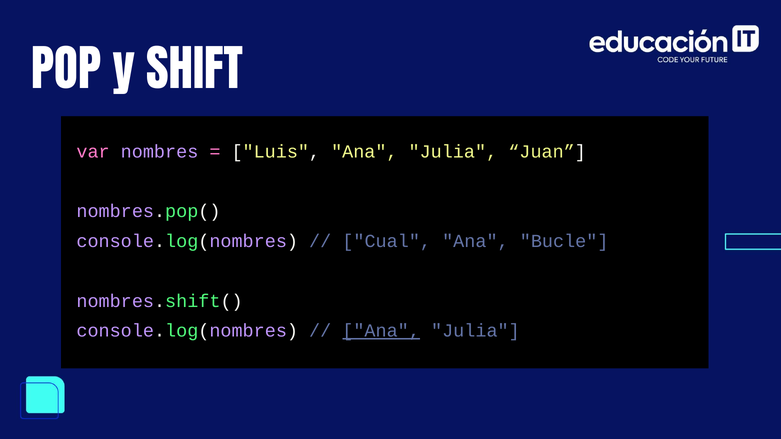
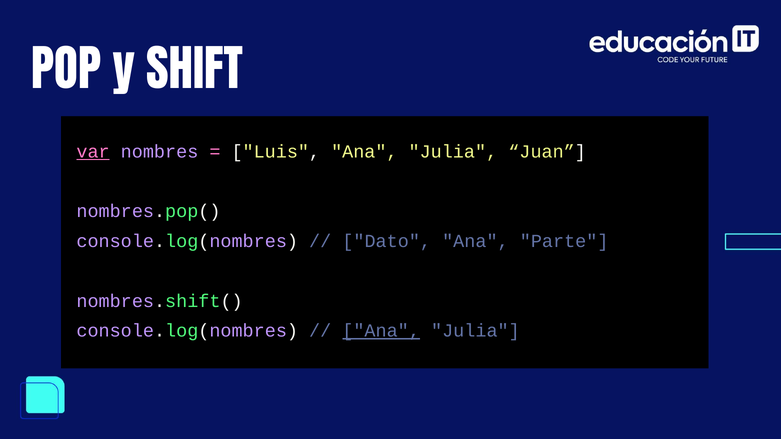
var underline: none -> present (93, 152)
Cual: Cual -> Dato (387, 241)
Bucle: Bucle -> Parte (564, 241)
